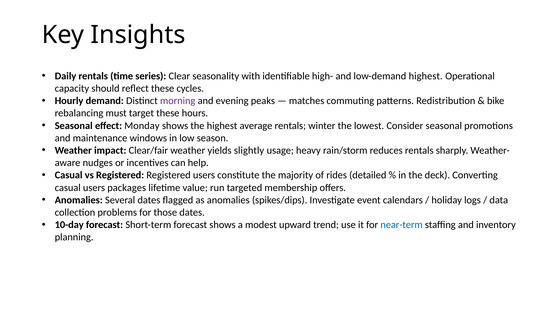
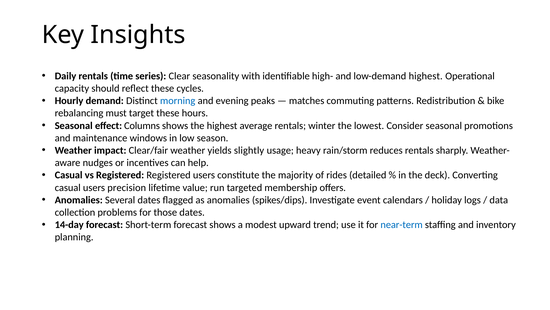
morning colour: purple -> blue (178, 101)
Monday: Monday -> Columns (142, 125)
packages: packages -> precision (127, 187)
10-day: 10-day -> 14-day (69, 224)
